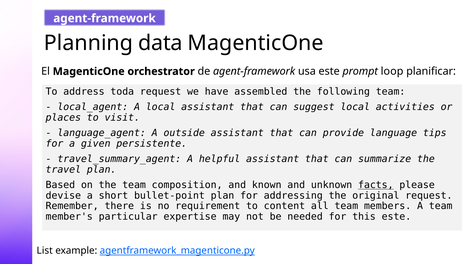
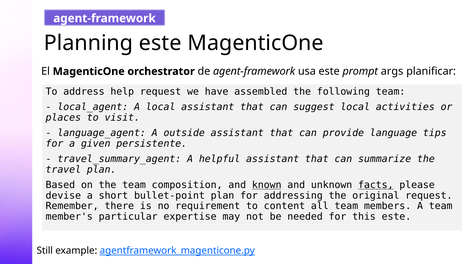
Planning data: data -> este (160, 43)
loop: loop -> args (392, 71)
toda: toda -> help (122, 91)
known underline: none -> present (267, 185)
List: List -> Still (45, 250)
